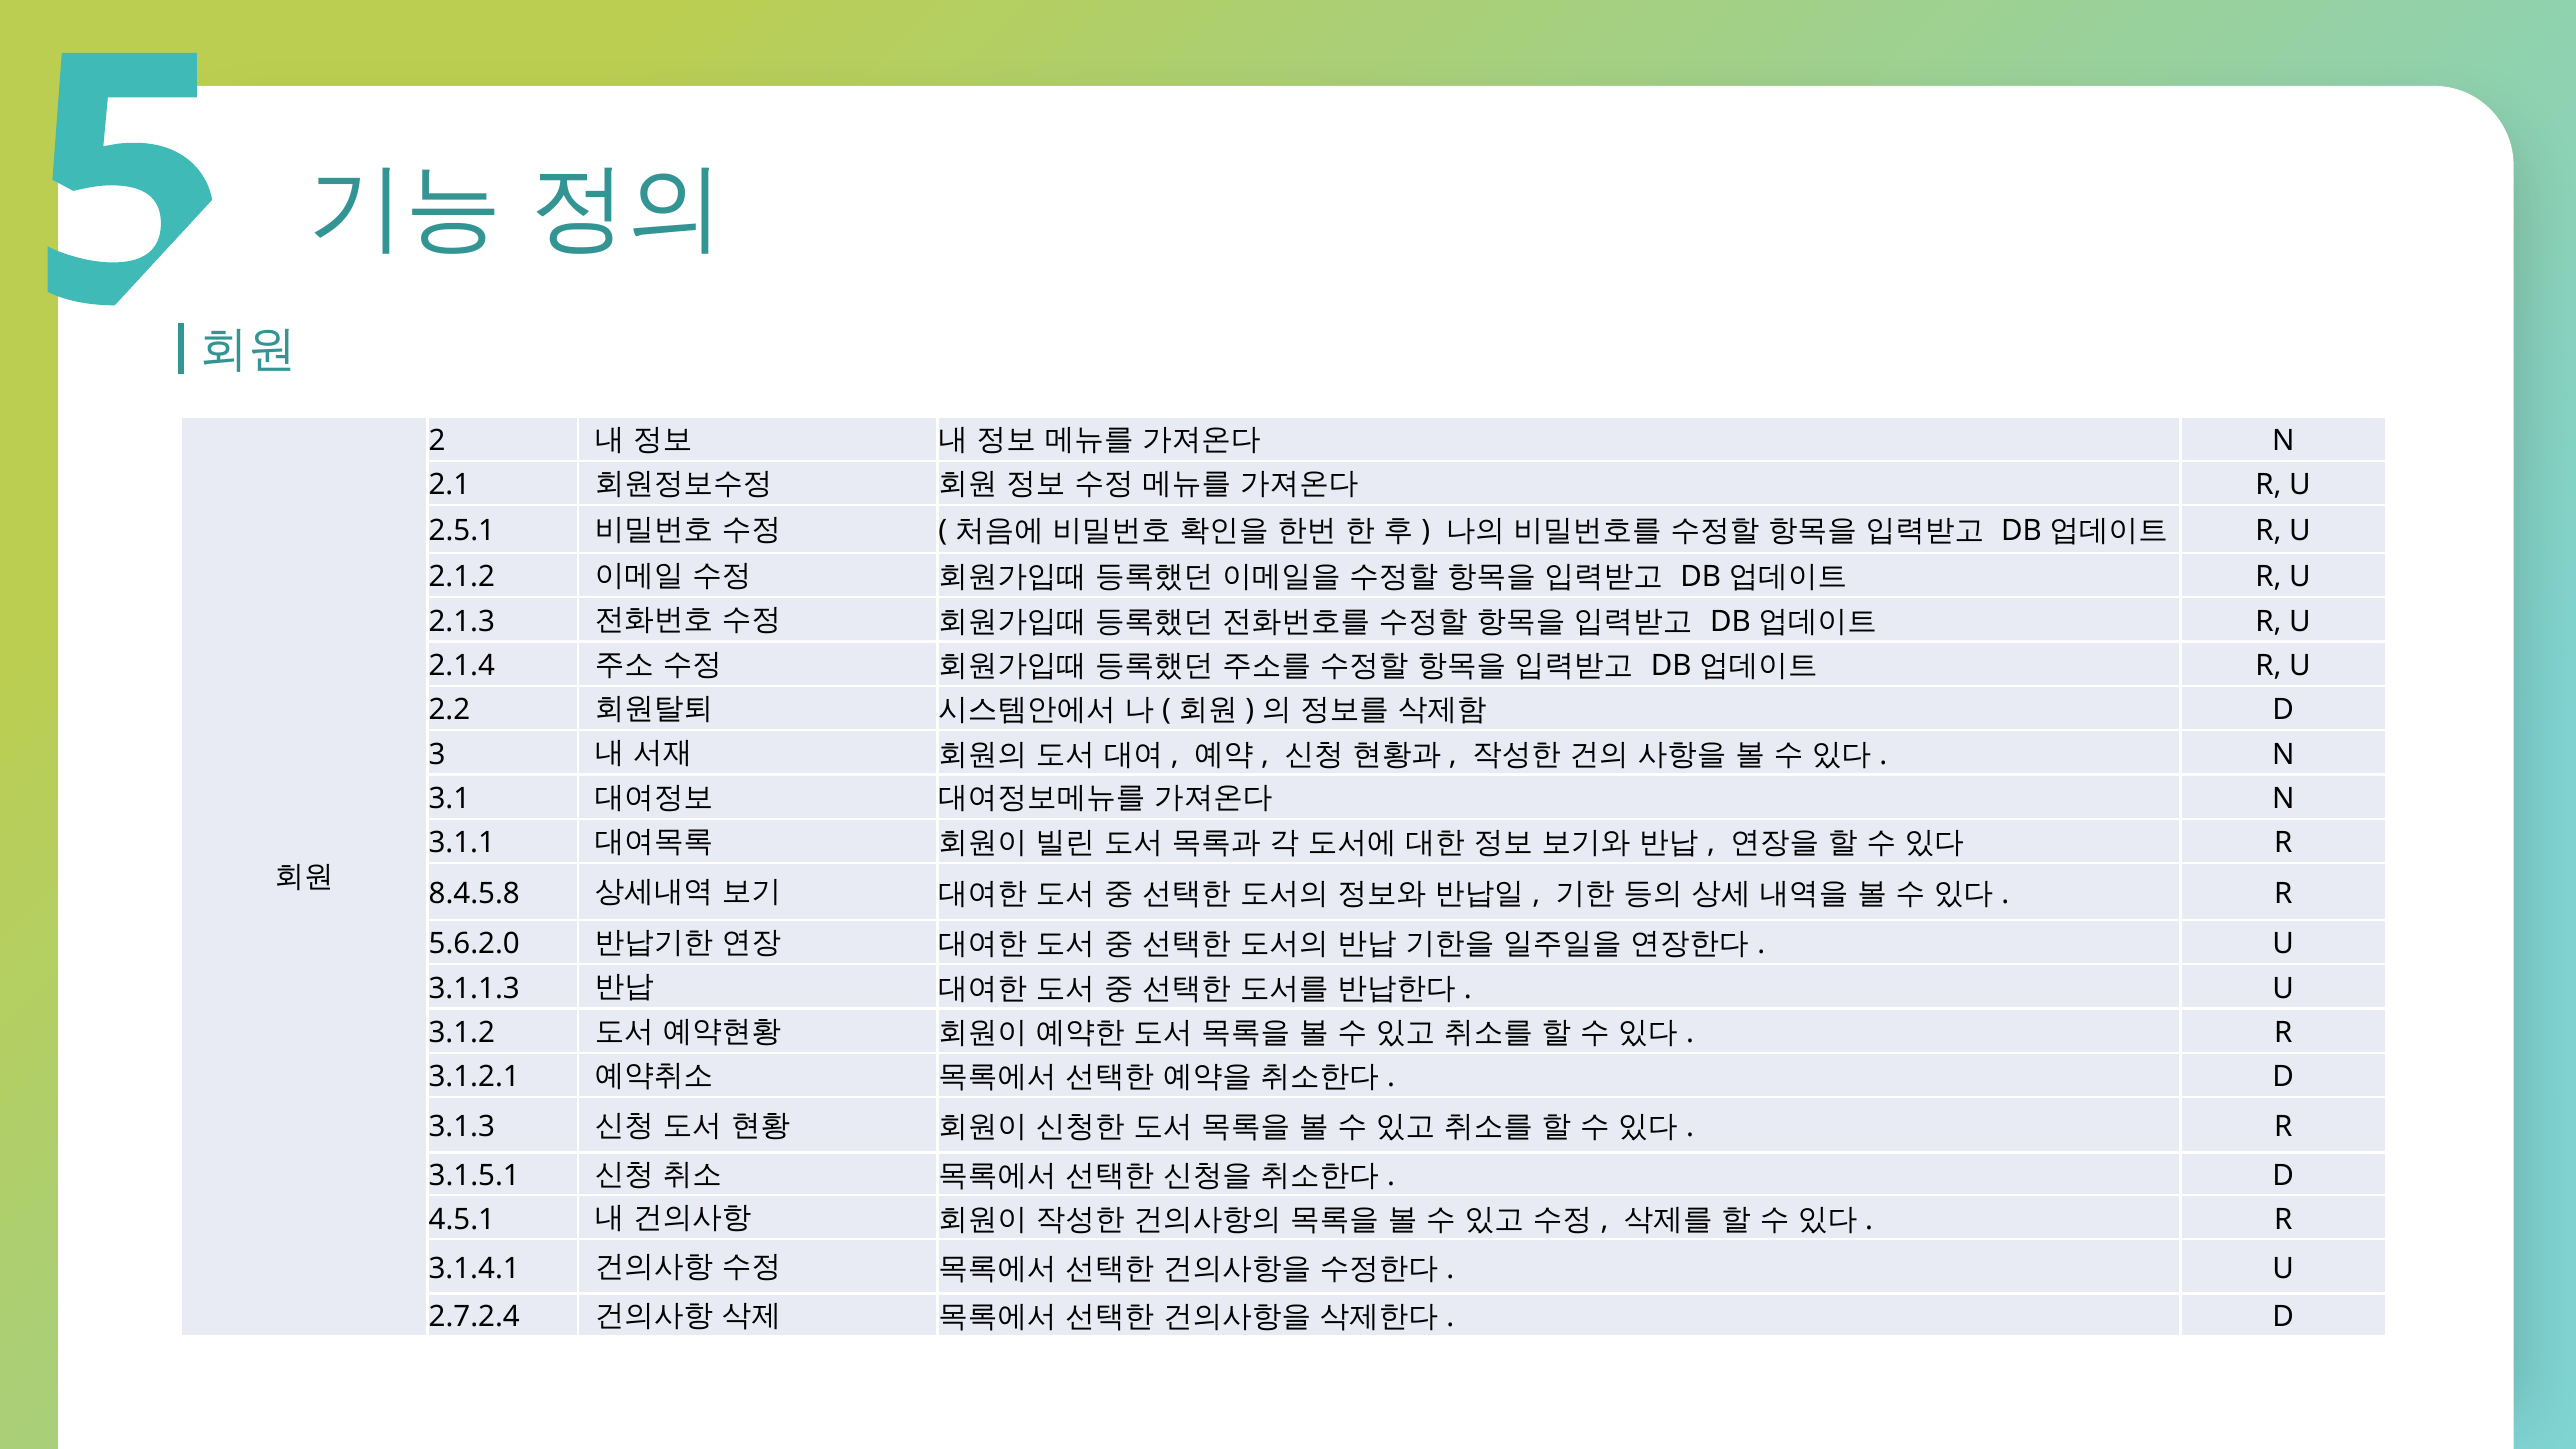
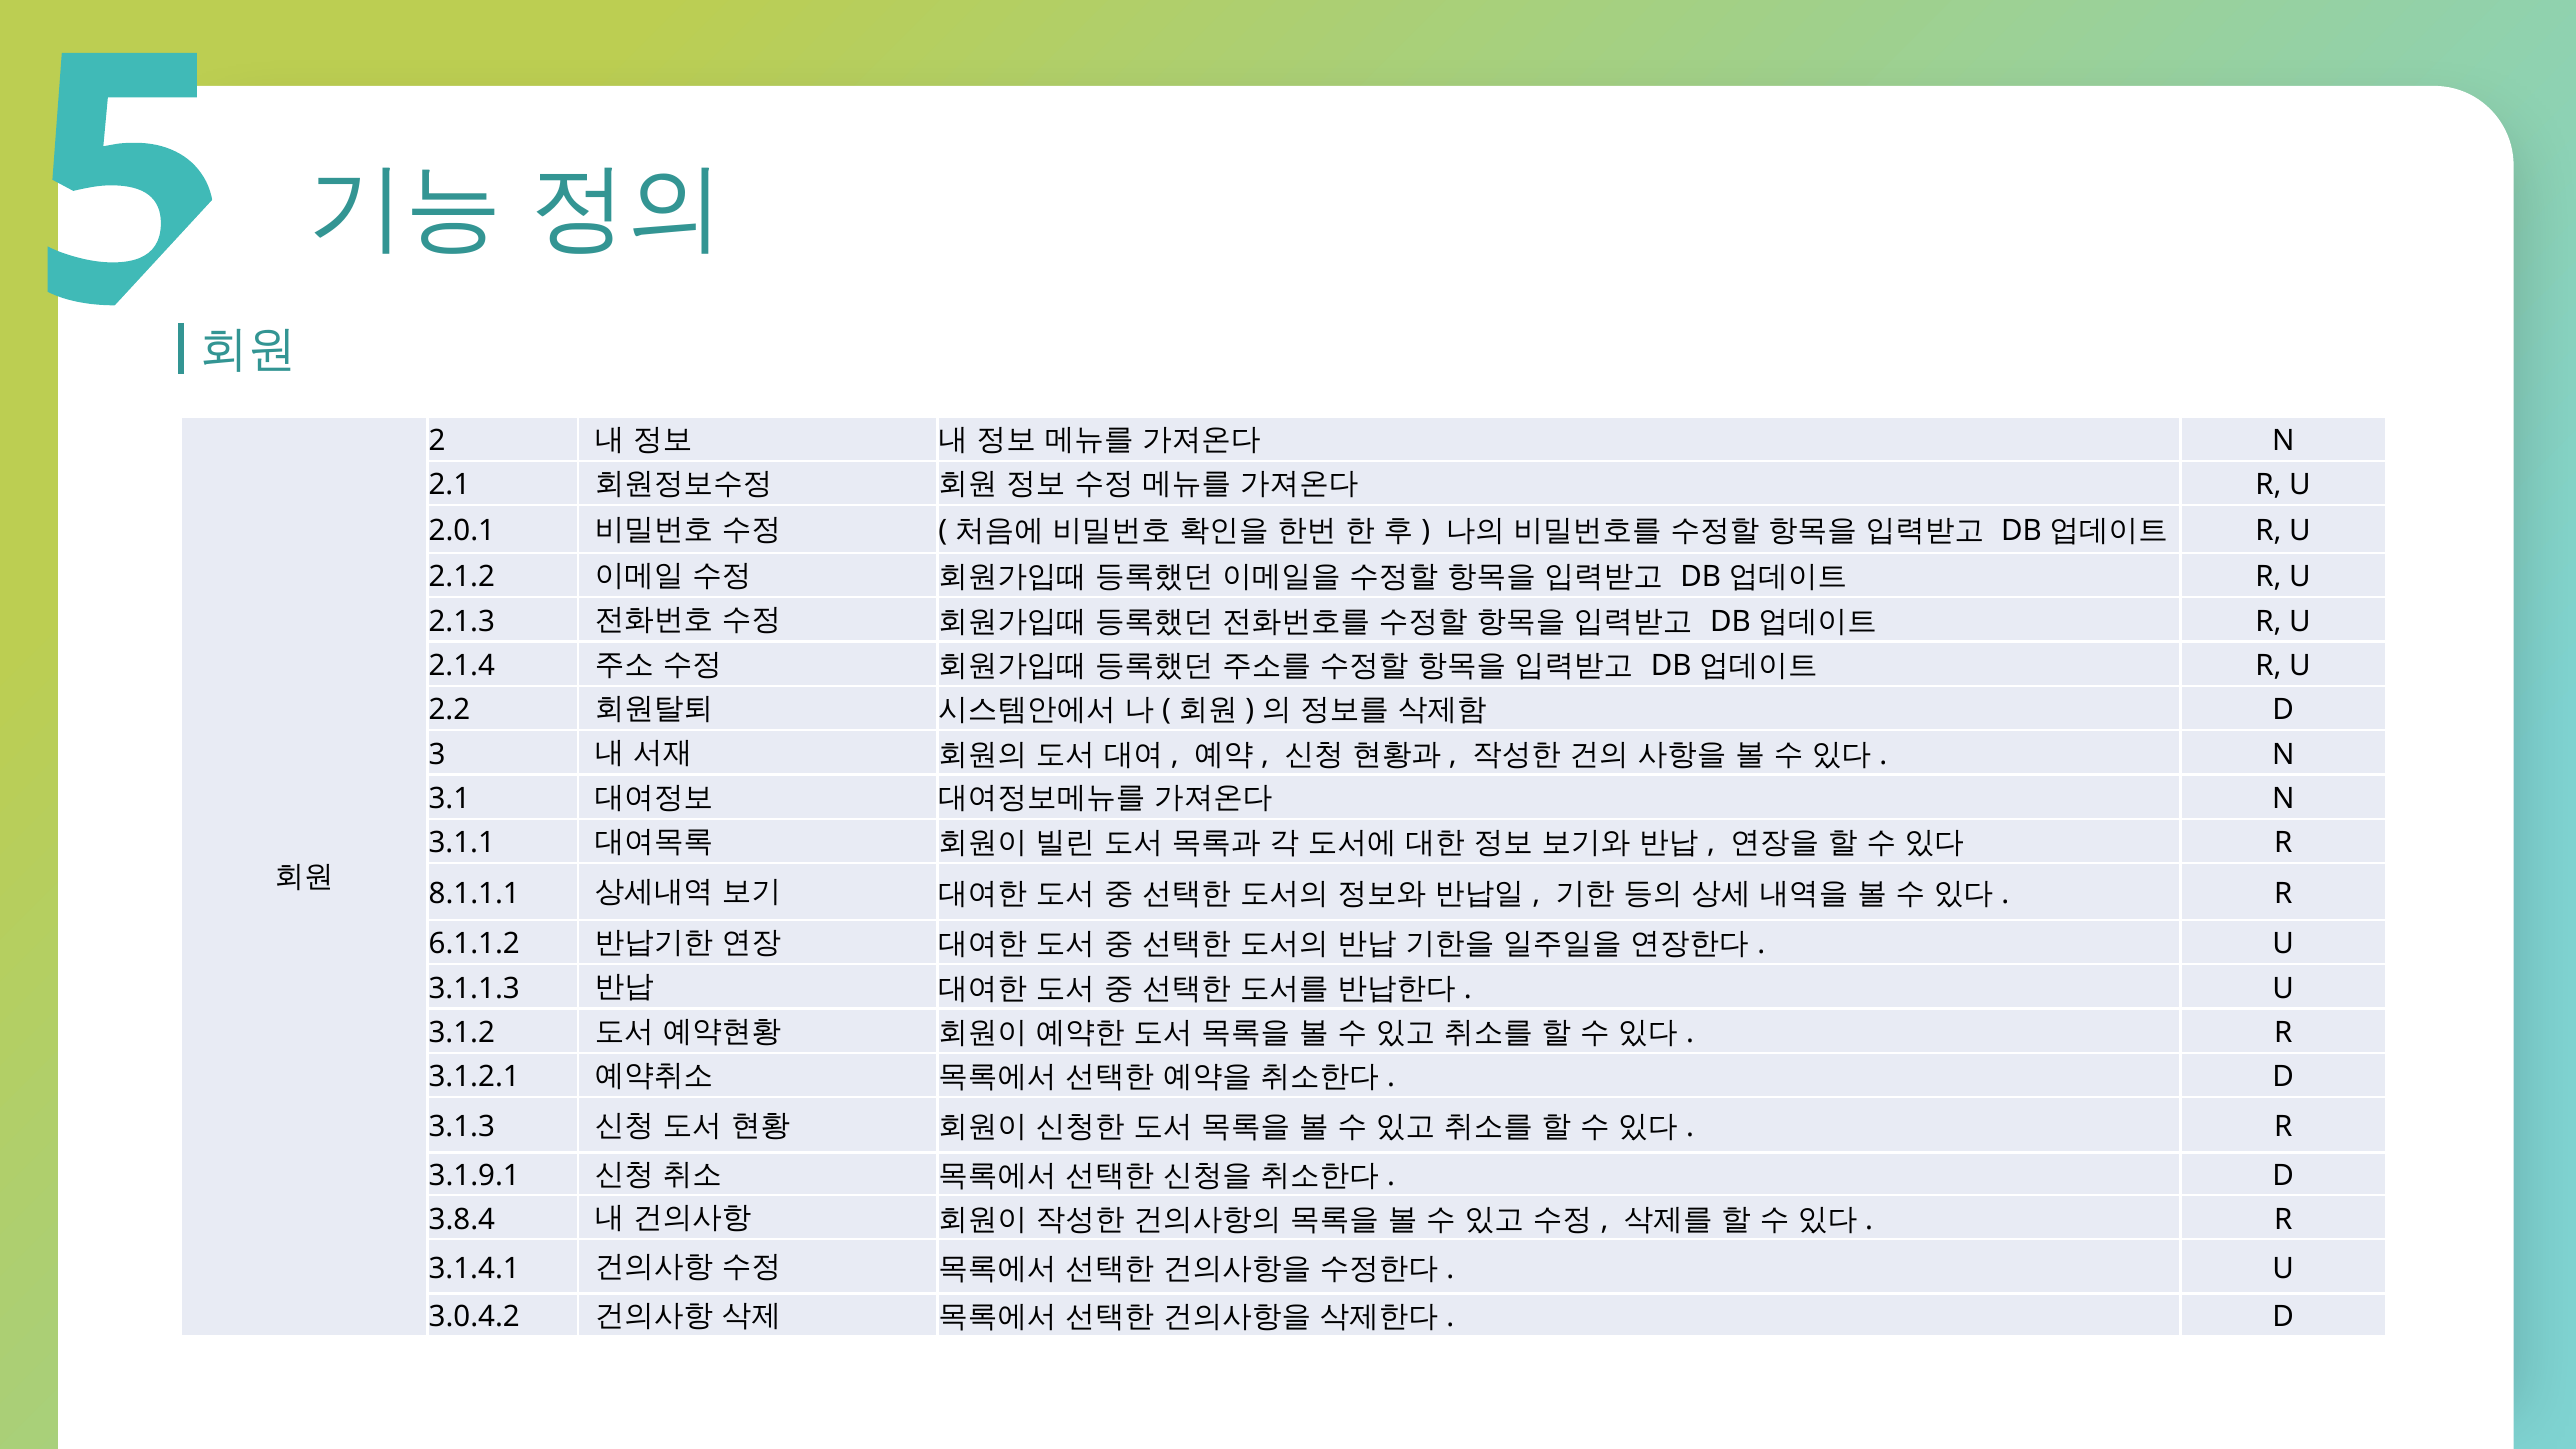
2.5.1: 2.5.1 -> 2.0.1 (462, 531)
8.4.5.8: 8.4.5.8 -> 8.1.1.1 (474, 894)
5.6.2.0: 5.6.2.0 -> 6.1.1.2 (474, 944)
3.1.5.1: 3.1.5.1 -> 3.1.9.1 (474, 1176)
4.5.1: 4.5.1 -> 3.8.4 (462, 1219)
2.7.2.4: 2.7.2.4 -> 3.0.4.2 (474, 1317)
